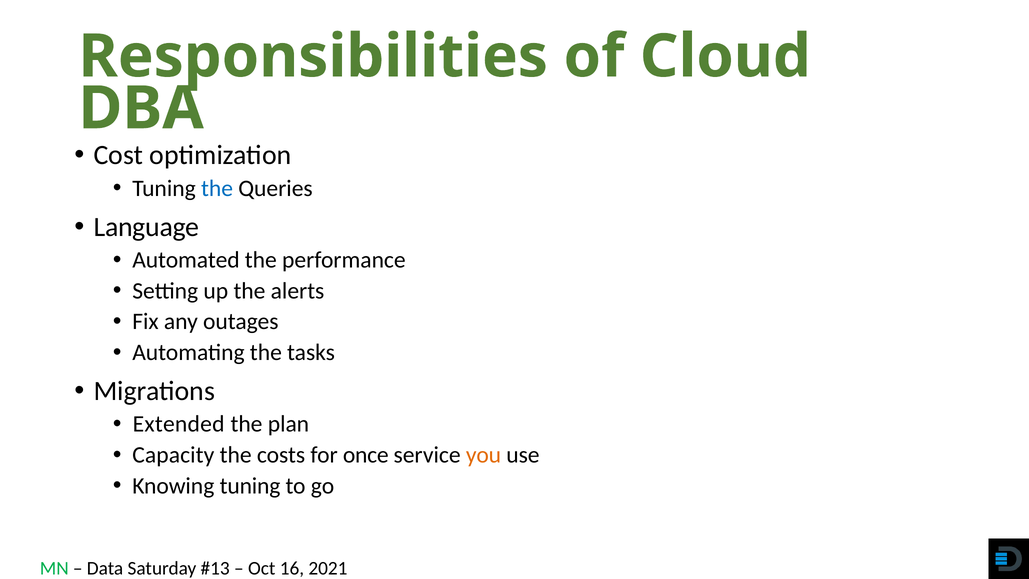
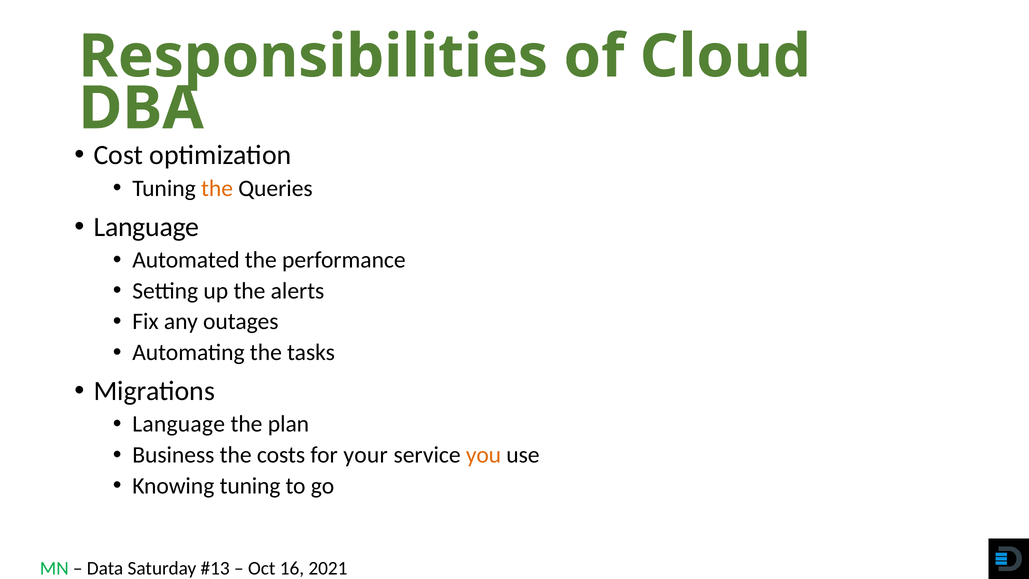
the colour: blue -> orange (217, 188)
Extended: Extended -> Language (179, 424)
Capacity: Capacity -> Business (173, 455)
once: once -> your (366, 455)
